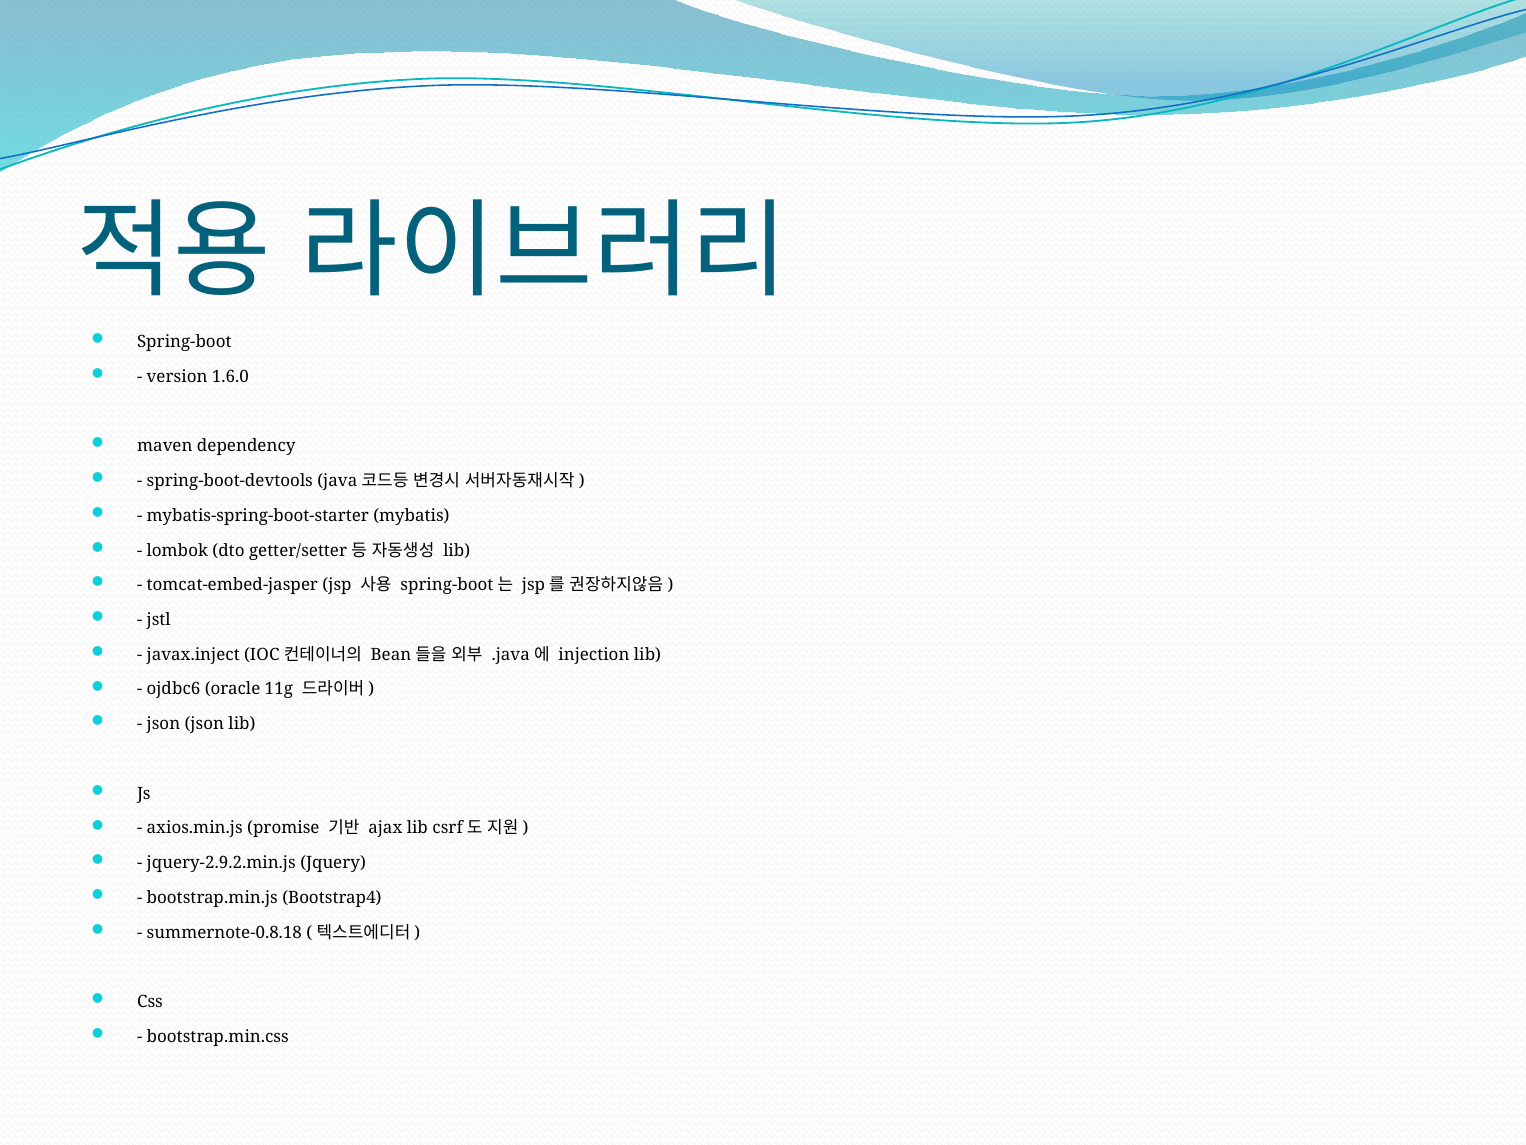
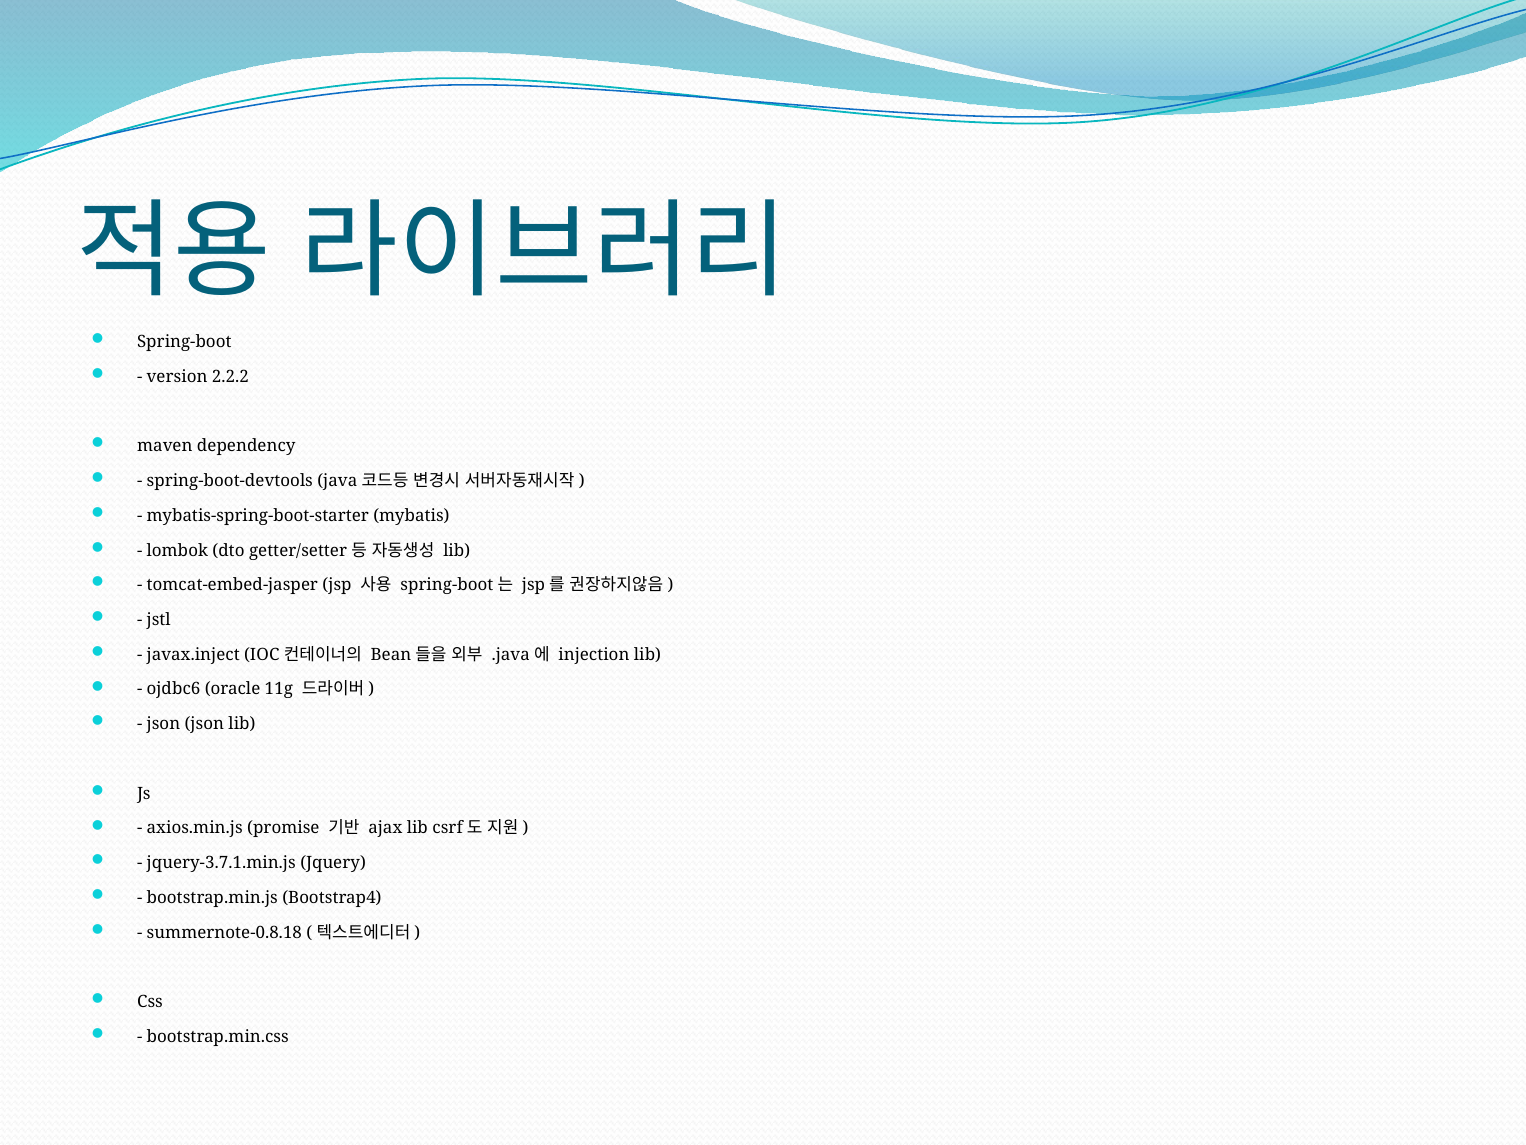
1.6.0: 1.6.0 -> 2.2.2 (230, 377)
jquery-2.9.2.min.js: jquery-2.9.2.min.js -> jquery-3.7.1.min.js (221, 863)
